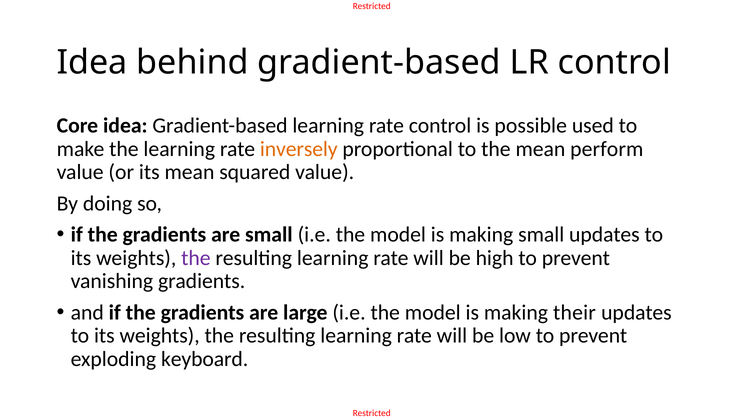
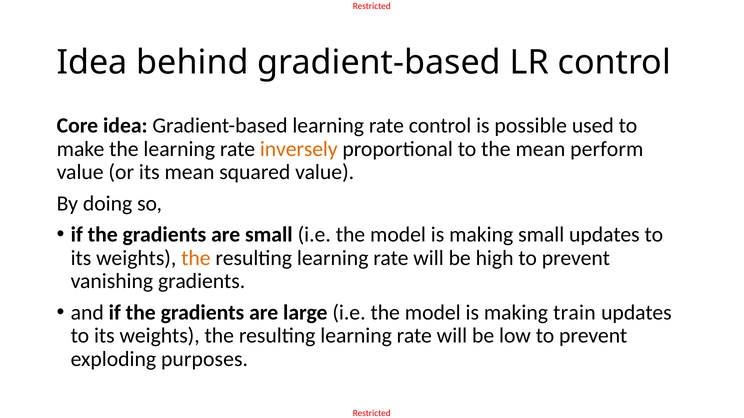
the colour: purple -> orange (196, 258)
their: their -> train (574, 313)
keyboard: keyboard -> purposes (205, 360)
